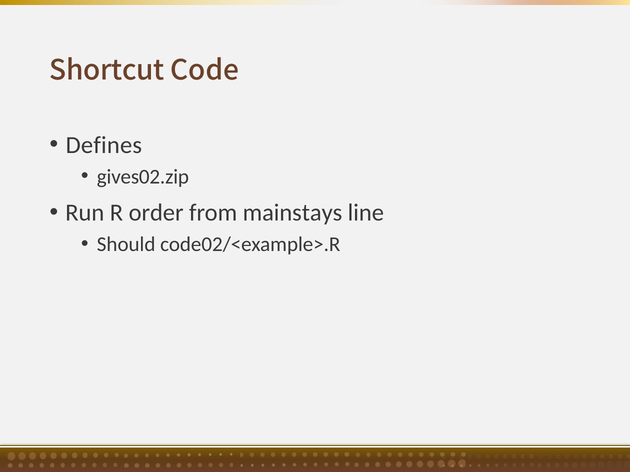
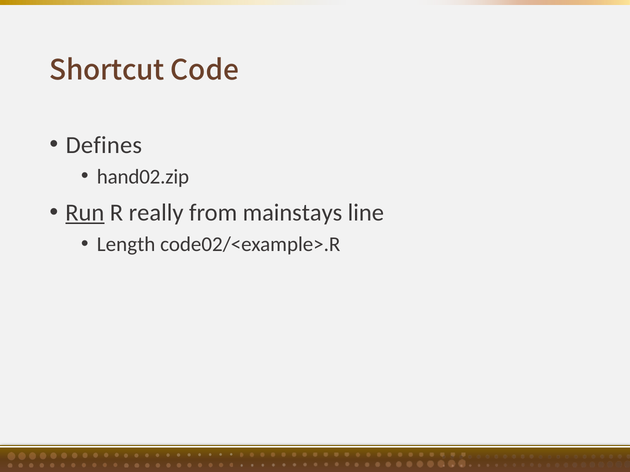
gives02.zip: gives02.zip -> hand02.zip (143, 177)
Run underline: none -> present (85, 213)
order: order -> really (156, 213)
Should: Should -> Length (126, 245)
